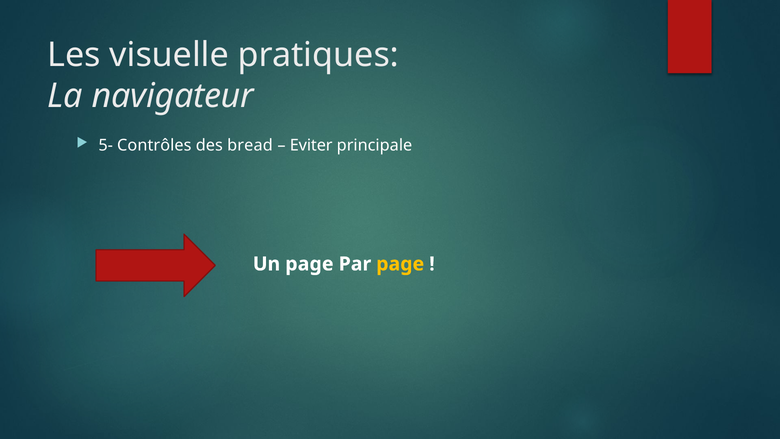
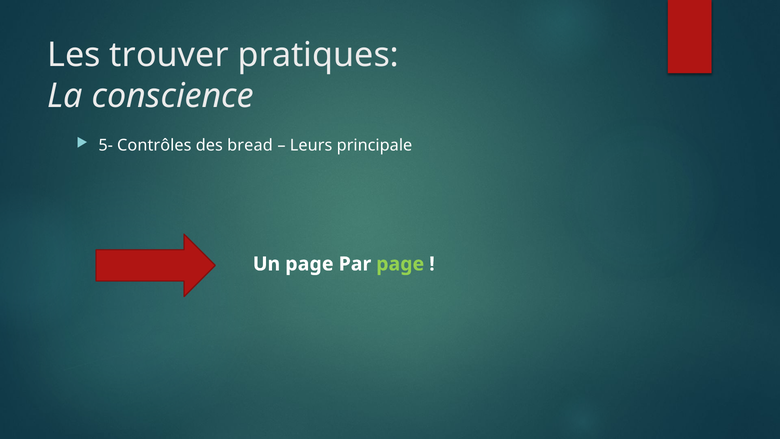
visuelle: visuelle -> trouver (169, 55)
navigateur: navigateur -> conscience (173, 96)
Eviter: Eviter -> Leurs (311, 145)
page colour: yellow -> light green (400, 264)
